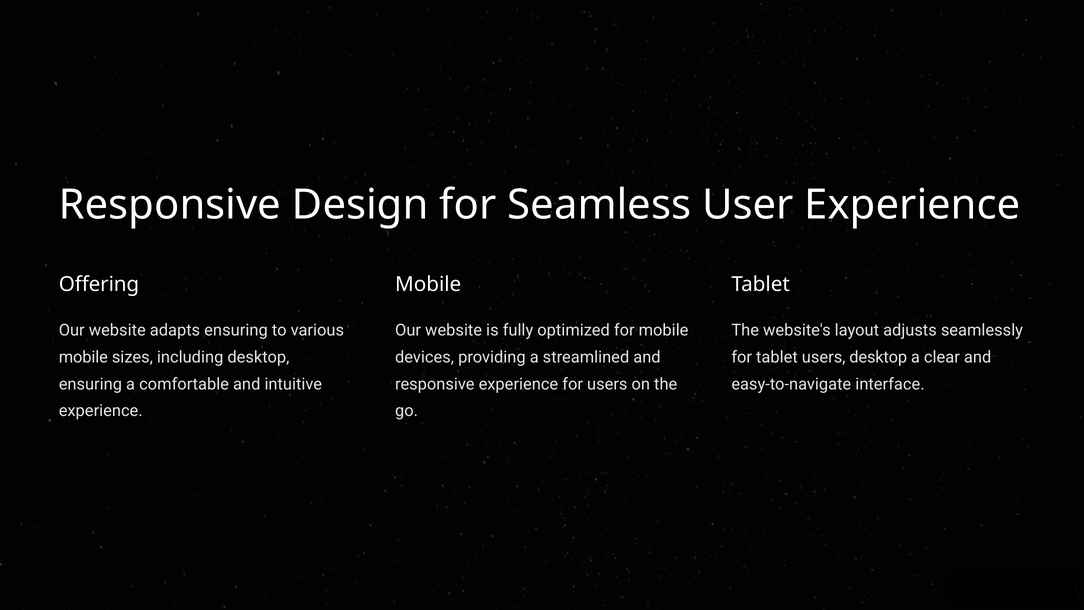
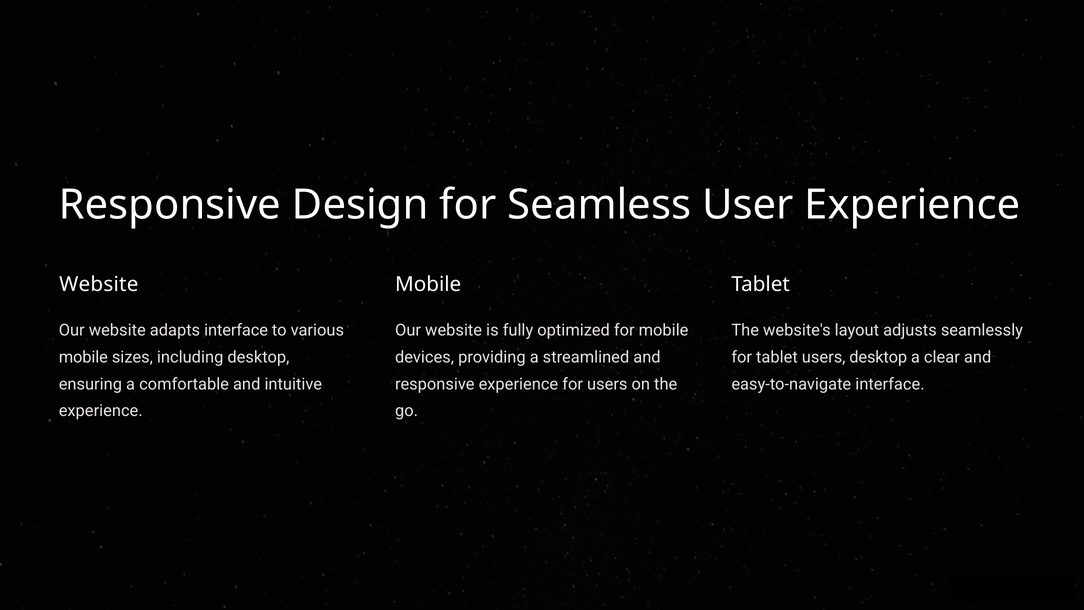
Offering: Offering -> Website (99, 284)
adapts ensuring: ensuring -> interface (236, 330)
